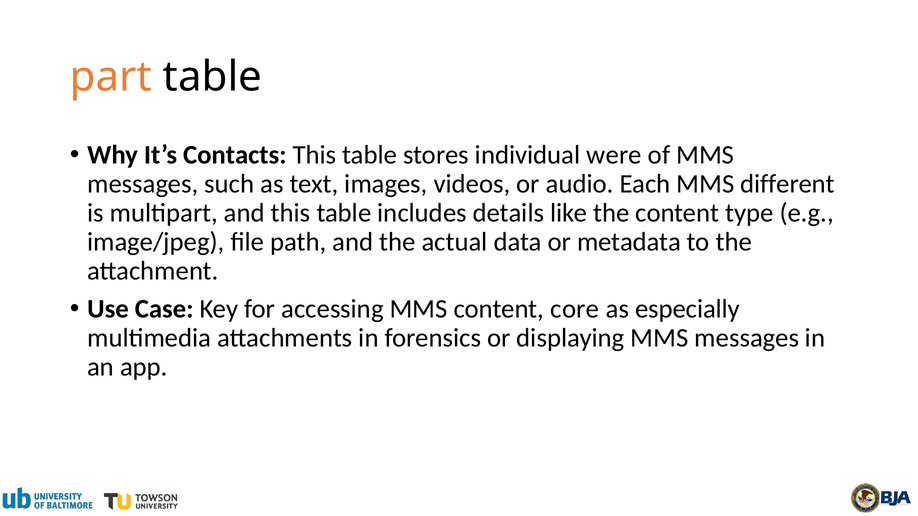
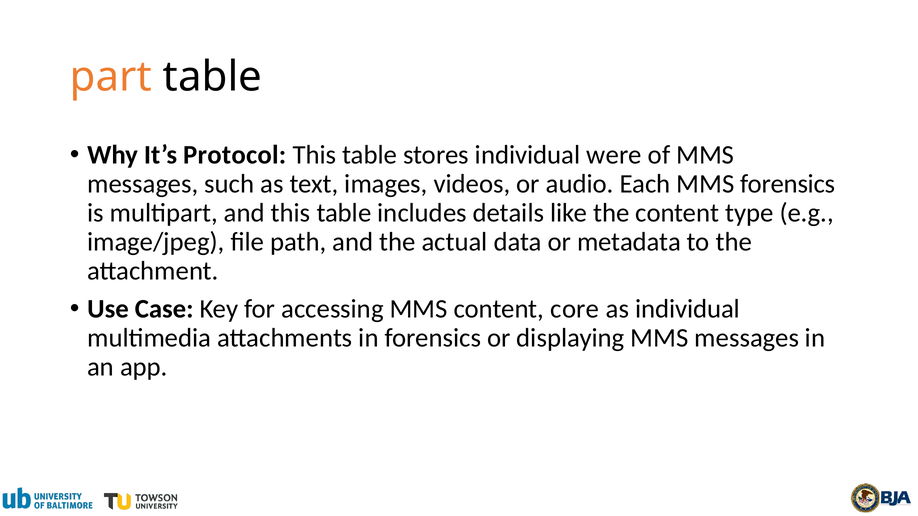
Contacts: Contacts -> Protocol (235, 155)
MMS different: different -> forensics (788, 184)
as especially: especially -> individual (688, 309)
